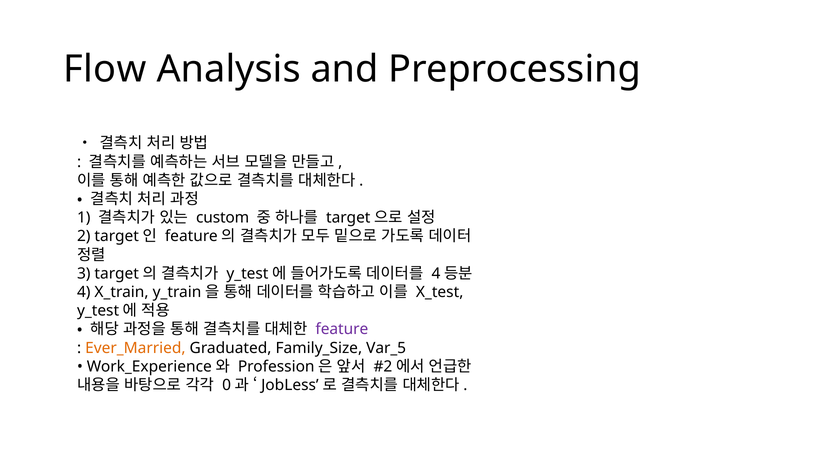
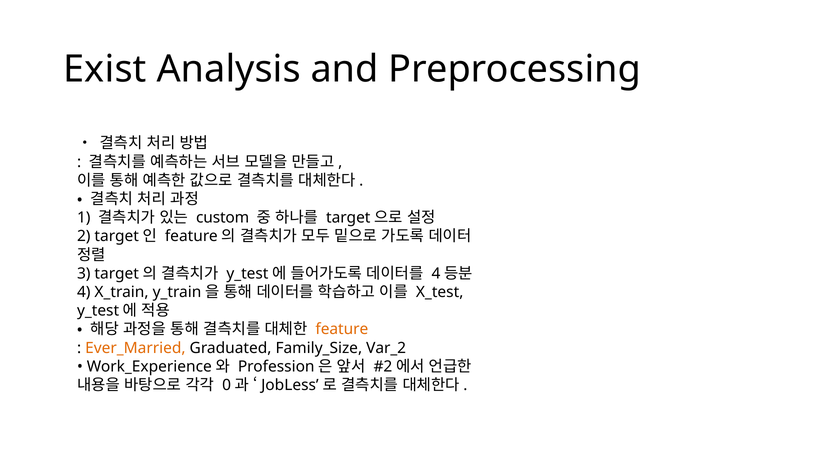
Flow: Flow -> Exist (105, 69)
feature colour: purple -> orange (342, 329)
Var_5: Var_5 -> Var_2 (386, 348)
